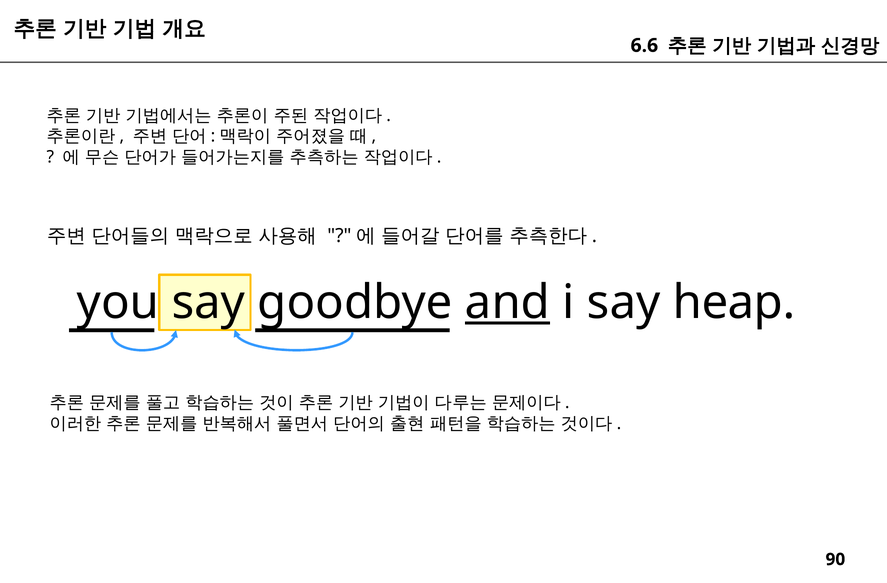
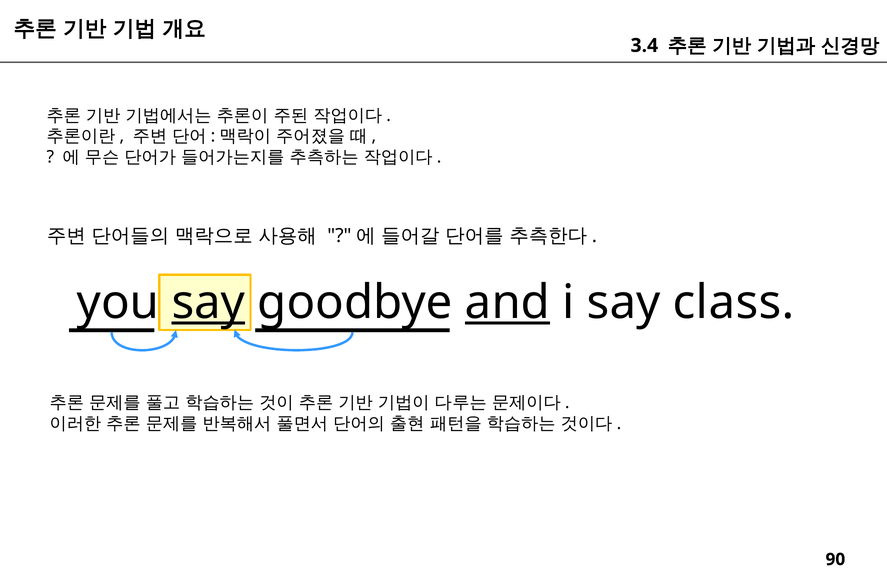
6.6: 6.6 -> 3.4 (644, 45)
say underline: none -> present (208, 302)
heap: heap -> class (734, 302)
